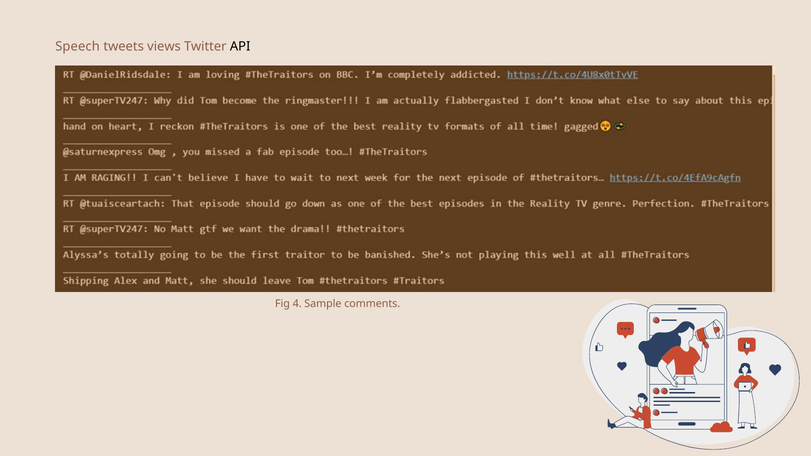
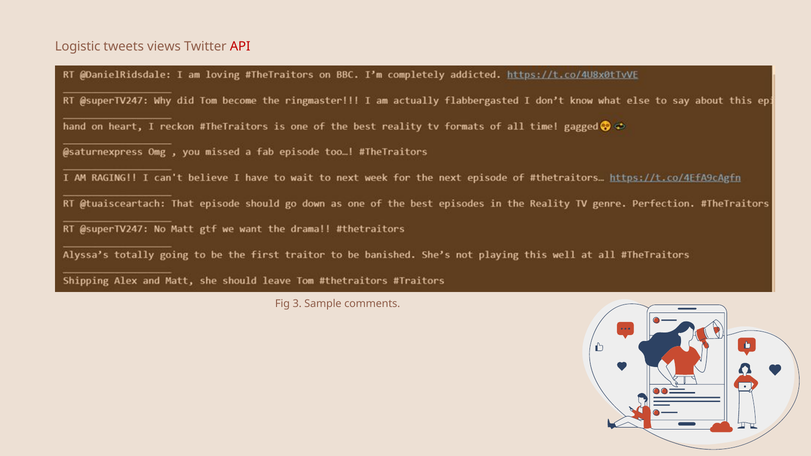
Speech: Speech -> Logistic (78, 46)
API colour: black -> red (240, 46)
4: 4 -> 3 (297, 304)
